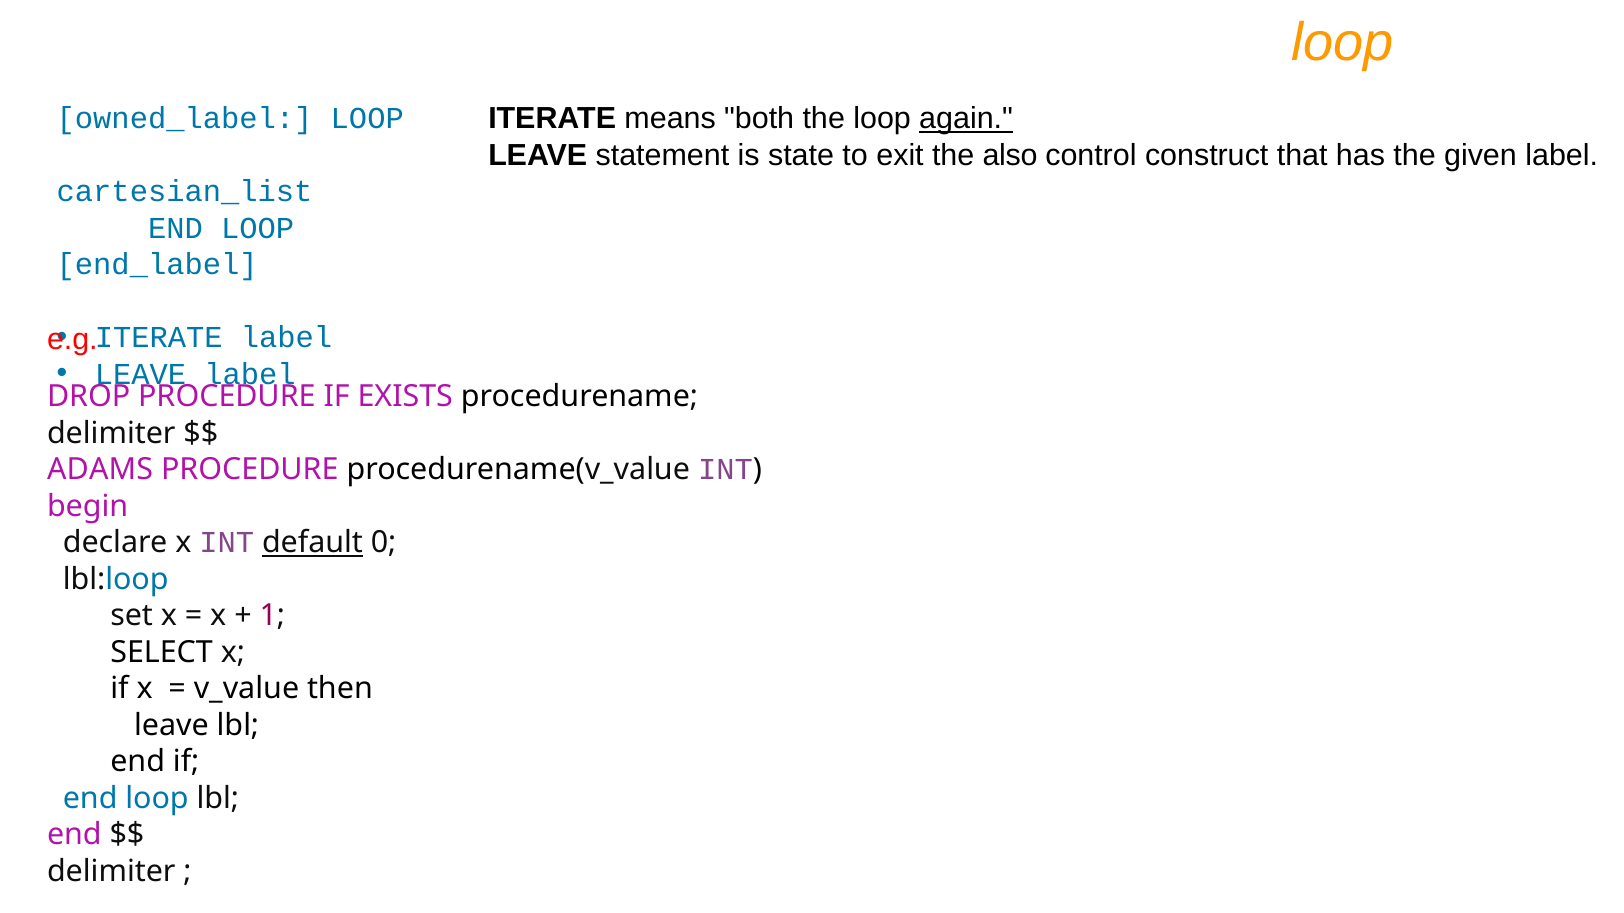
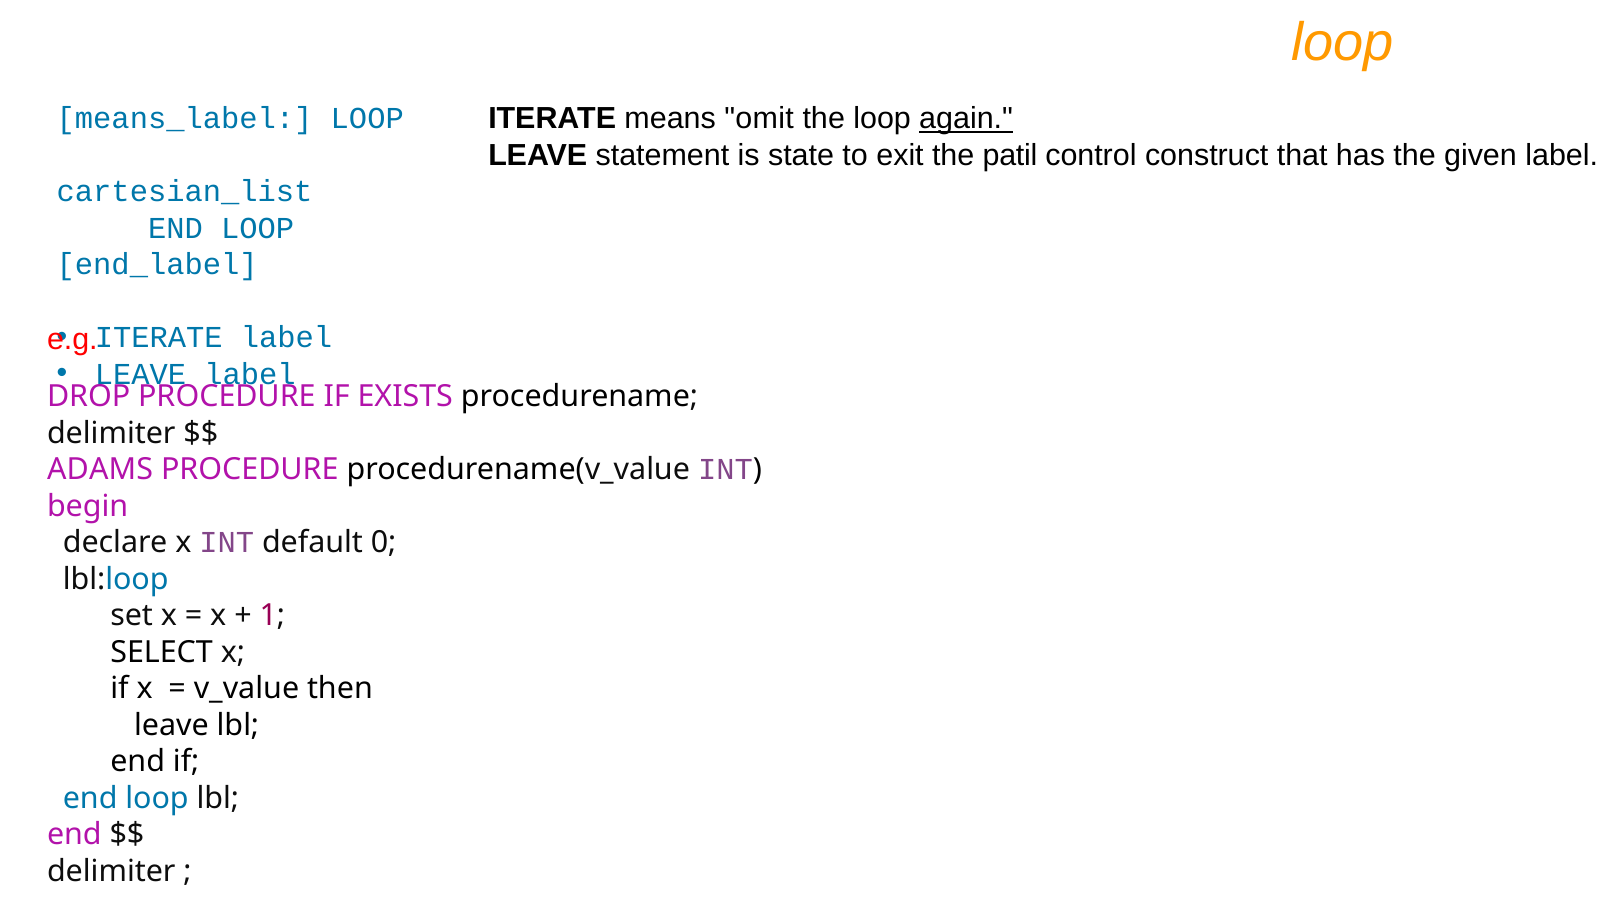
both: both -> omit (759, 119)
owned_label: owned_label -> means_label (185, 119)
also: also -> patil (1010, 155)
default underline: present -> none (312, 543)
